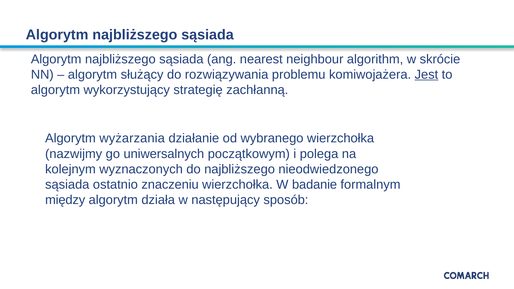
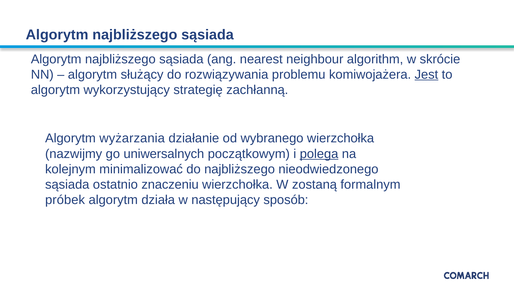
polega underline: none -> present (319, 154)
wyznaczonych: wyznaczonych -> minimalizować (141, 169)
badanie: badanie -> zostaną (314, 185)
między: między -> próbek (65, 200)
